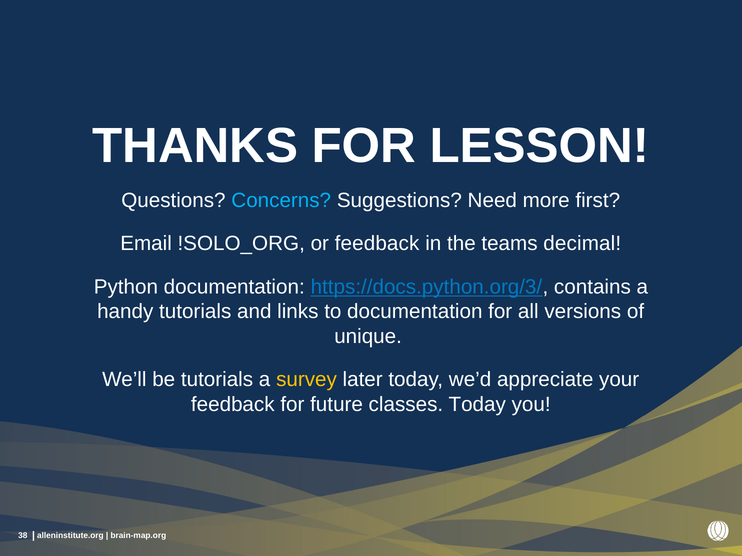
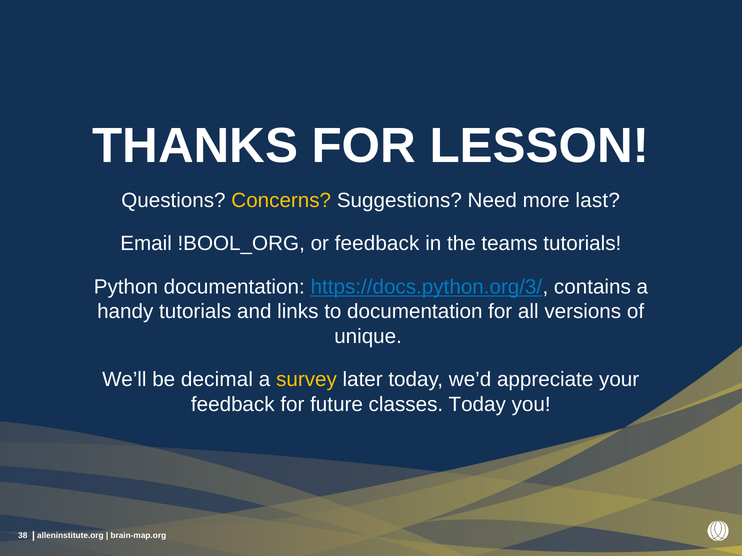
Concerns colour: light blue -> yellow (281, 200)
first: first -> last (598, 200)
!SOLO_ORG: !SOLO_ORG -> !BOOL_ORG (241, 244)
teams decimal: decimal -> tutorials (582, 244)
be tutorials: tutorials -> decimal (217, 380)
